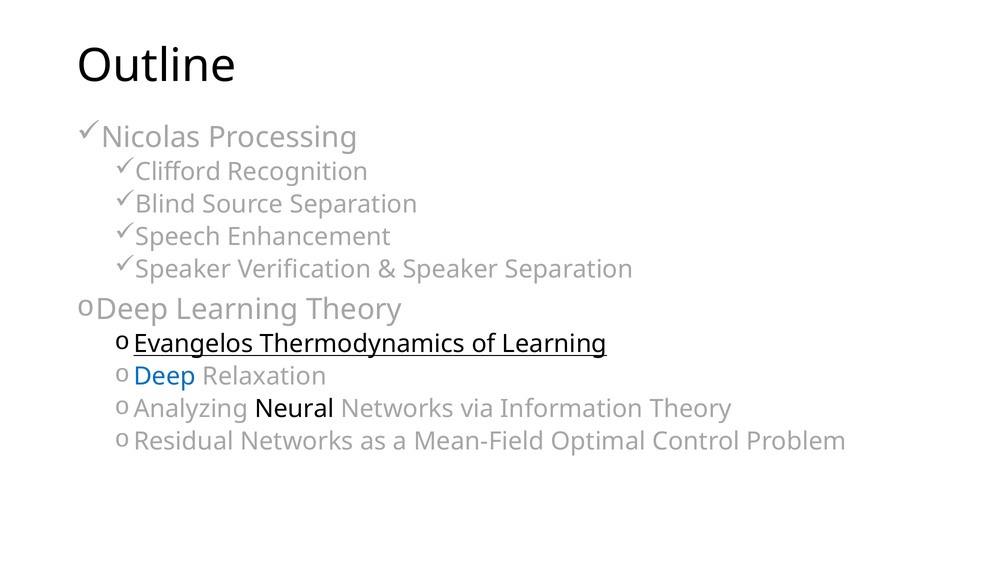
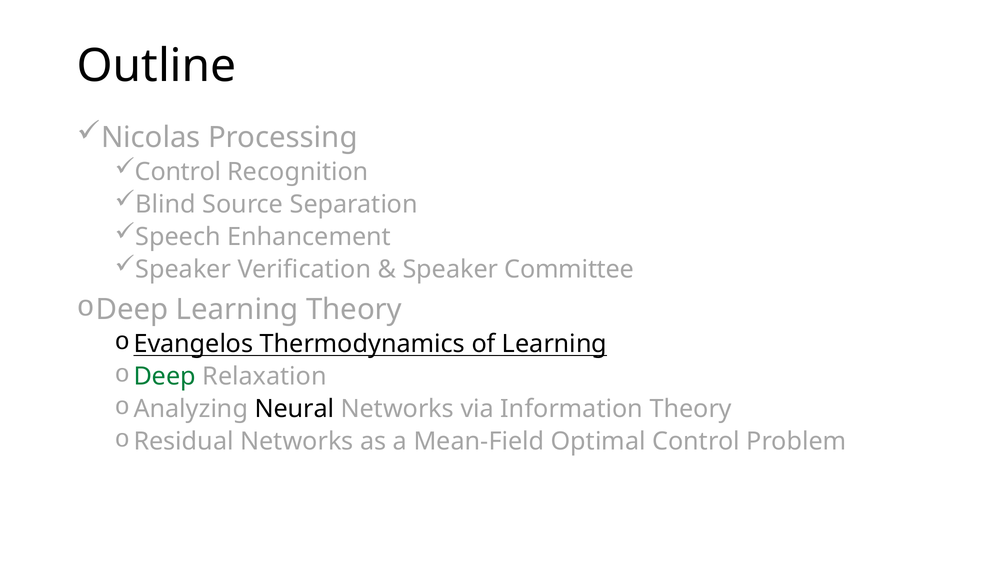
Clifford: Clifford -> Control (178, 172)
Speaker Separation: Separation -> Committee (569, 269)
Deep colour: blue -> green (165, 377)
